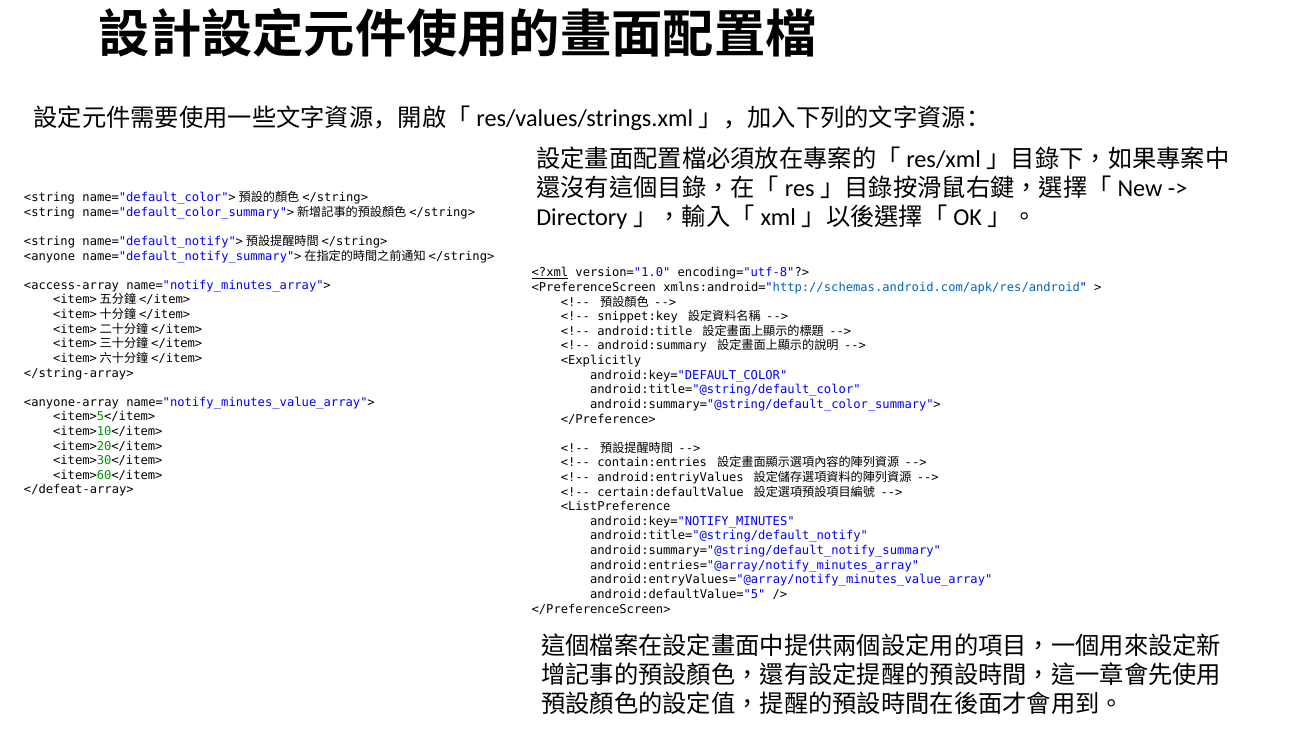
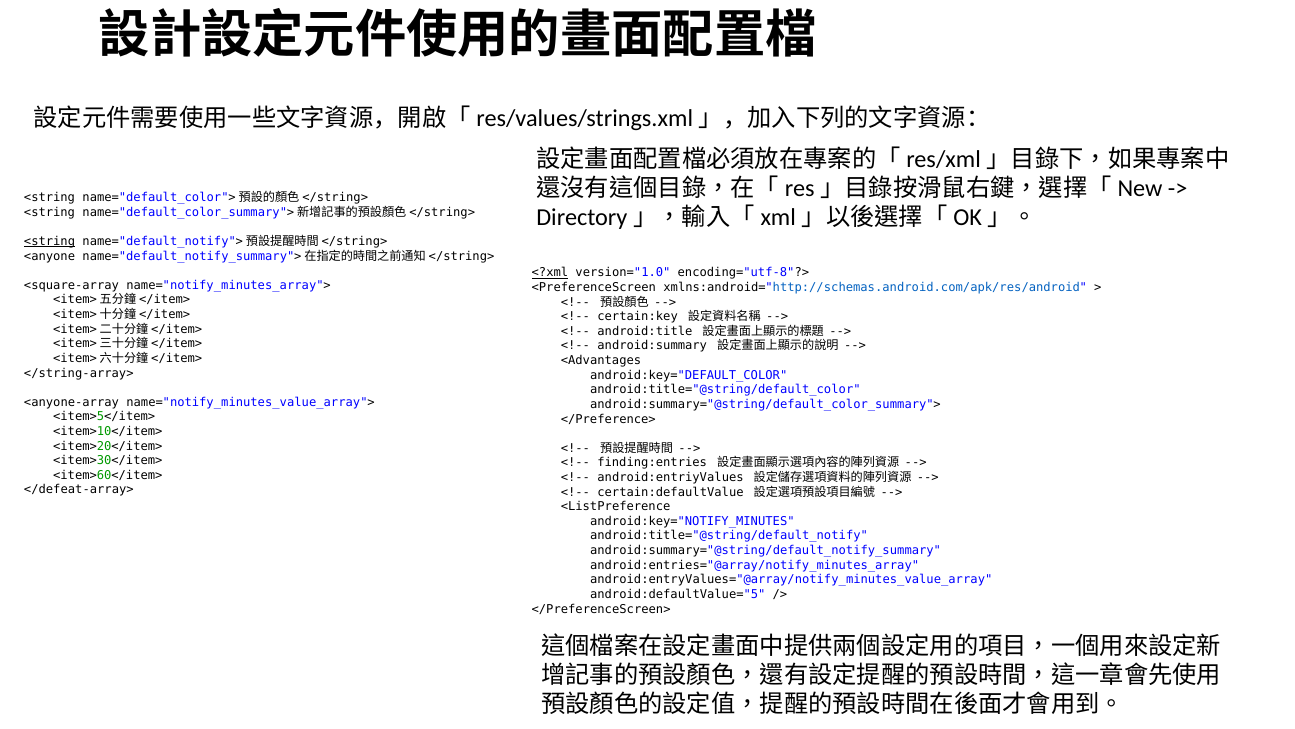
<string underline: none -> present (50, 241)
<access-array: <access-array -> <square-array (71, 285)
snippet:key: snippet:key -> certain:key (638, 316)
<Explicitly: <Explicitly -> <Advantages (601, 360)
contain:entries: contain:entries -> finding:entries (652, 463)
